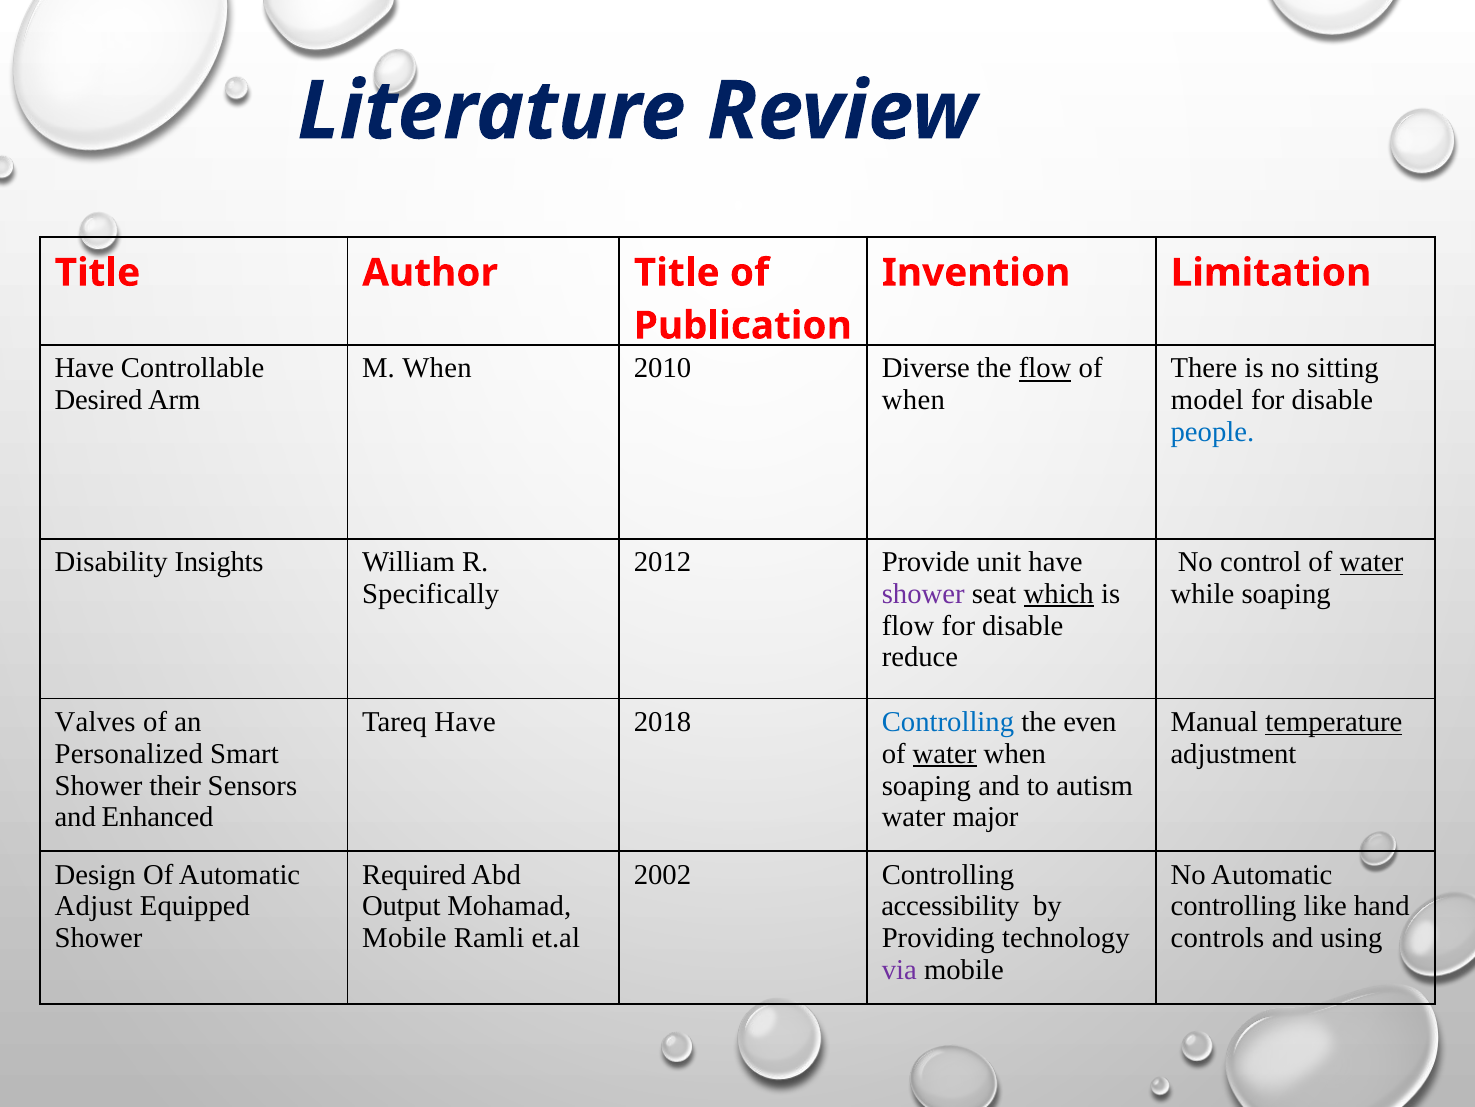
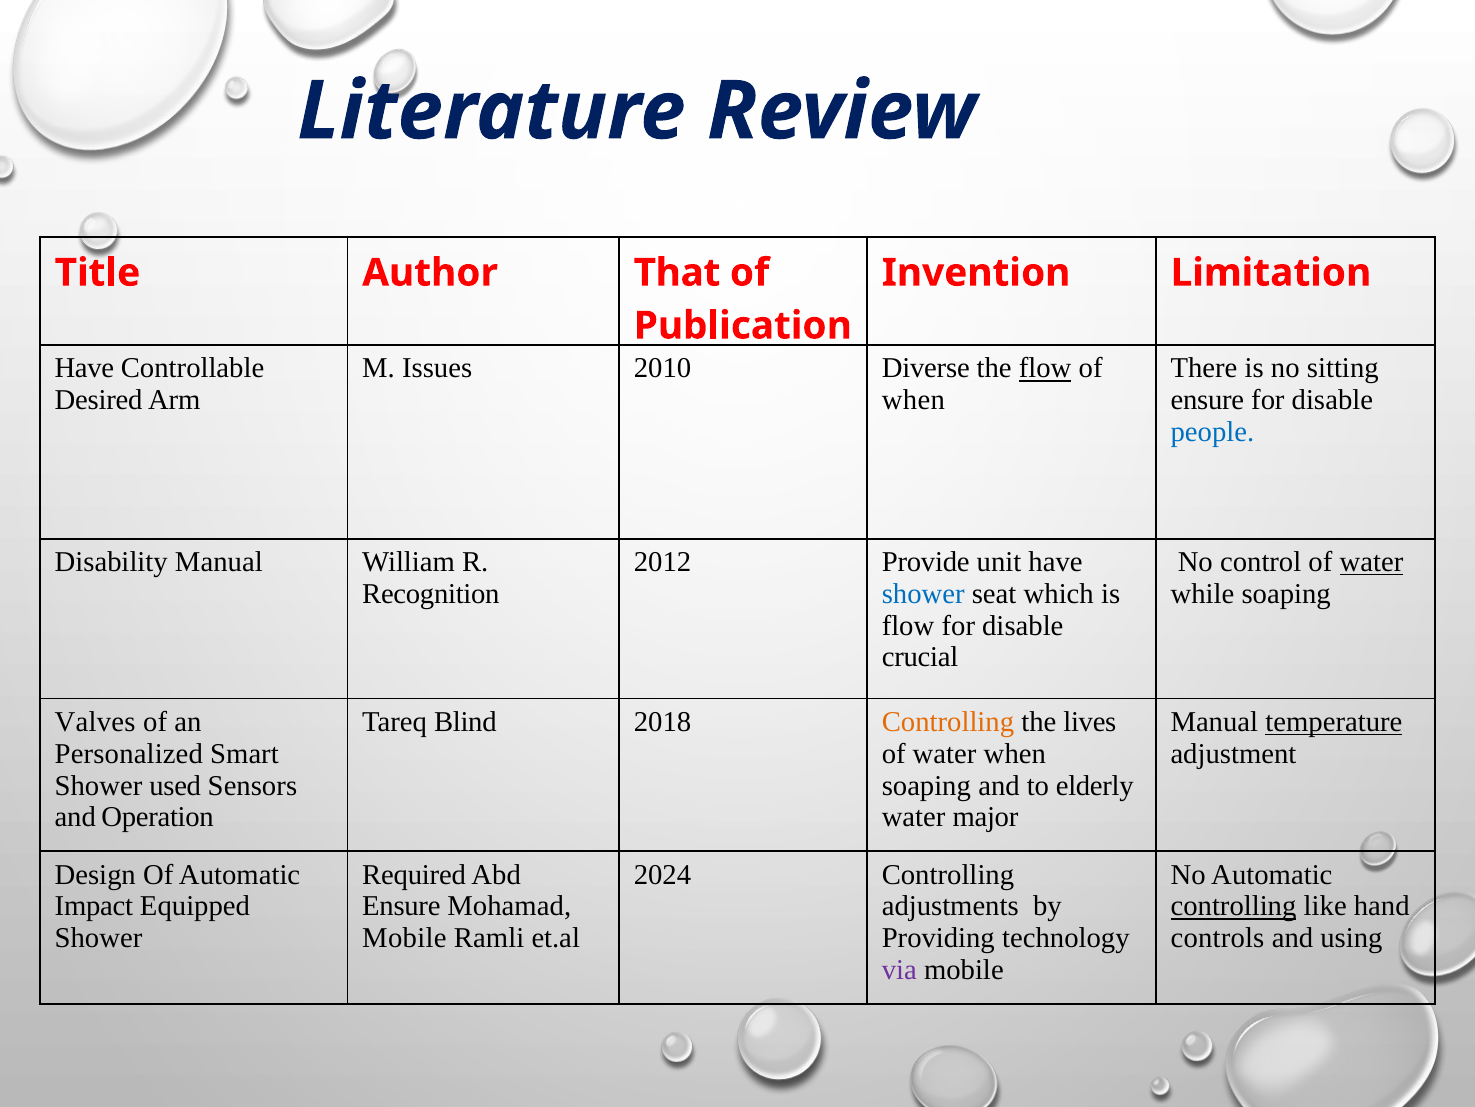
Author Title: Title -> That (677, 273)
M When: When -> Issues (437, 368)
model: model -> ensure (1207, 400)
Disability Insights: Insights -> Manual (219, 562)
Specifically: Specifically -> Recognition (431, 594)
shower colour: purple -> blue (923, 594)
which underline: present -> none (1059, 594)
reduce: reduce -> crucial (920, 657)
Tareq Have: Have -> Blind (465, 722)
Controlling colour: blue -> orange (948, 722)
even: even -> lives (1090, 722)
water underline: present -> none (945, 753)
their: their -> used (175, 785)
autism: autism -> elderly (1095, 785)
Enhanced: Enhanced -> Operation (158, 817)
2002: 2002 -> 2024 (662, 874)
Adjust: Adjust -> Impact (94, 906)
Output: Output -> Ensure (401, 906)
accessibility: accessibility -> adjustments (950, 906)
controlling underline: none -> present (1234, 906)
